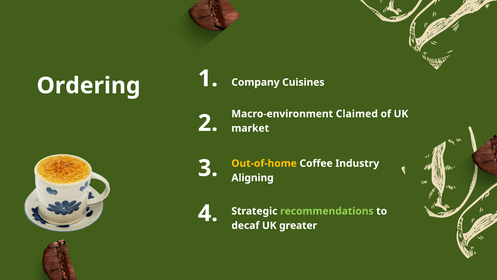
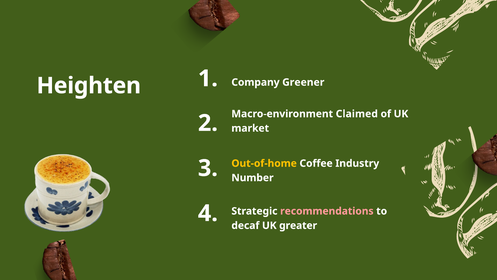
Ordering: Ordering -> Heighten (89, 86)
Cuisines: Cuisines -> Greener (303, 82)
Aligning: Aligning -> Number (252, 178)
recommendations colour: light green -> pink (327, 211)
